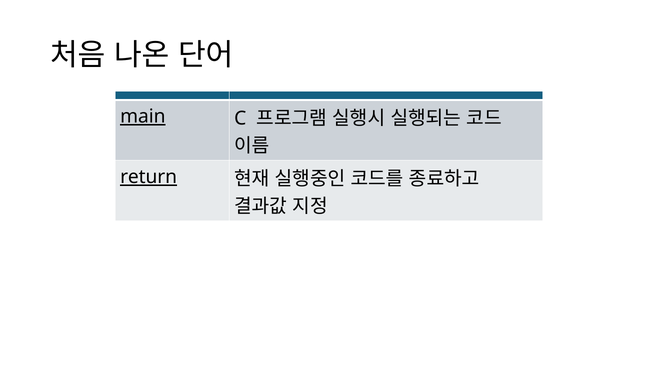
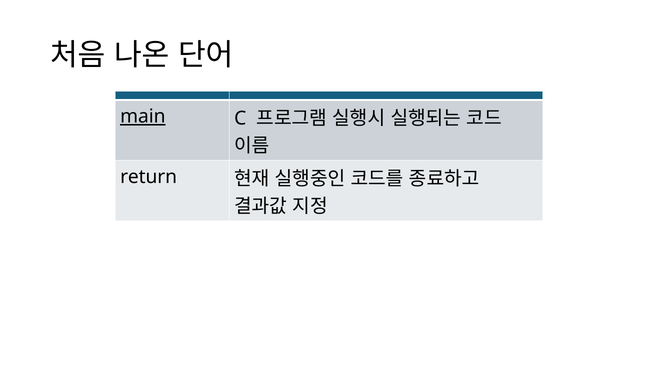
return underline: present -> none (149, 177)
